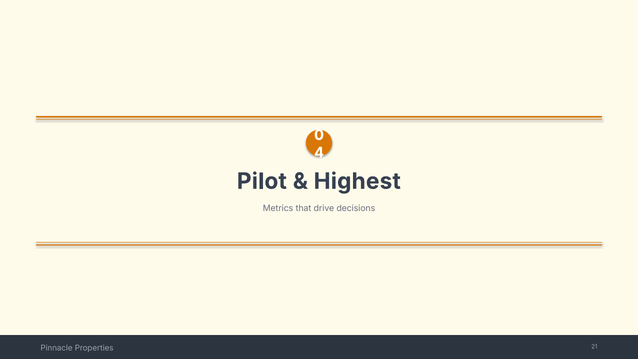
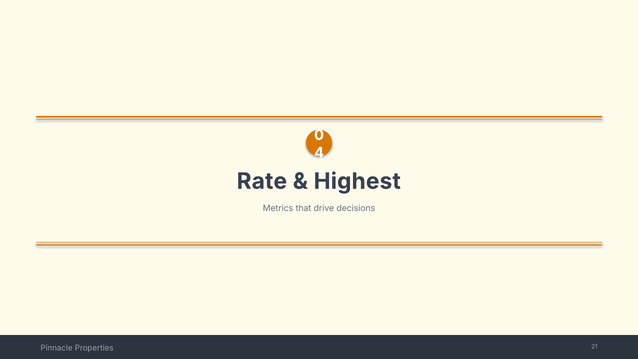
Pilot: Pilot -> Rate (262, 181)
